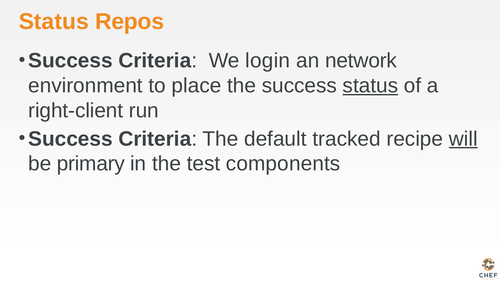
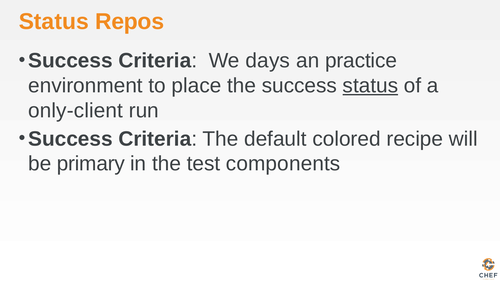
login: login -> days (268, 61)
network: network -> practice (361, 61)
right-client: right-client -> only-client (76, 111)
tracked: tracked -> colored (347, 139)
will underline: present -> none (463, 139)
